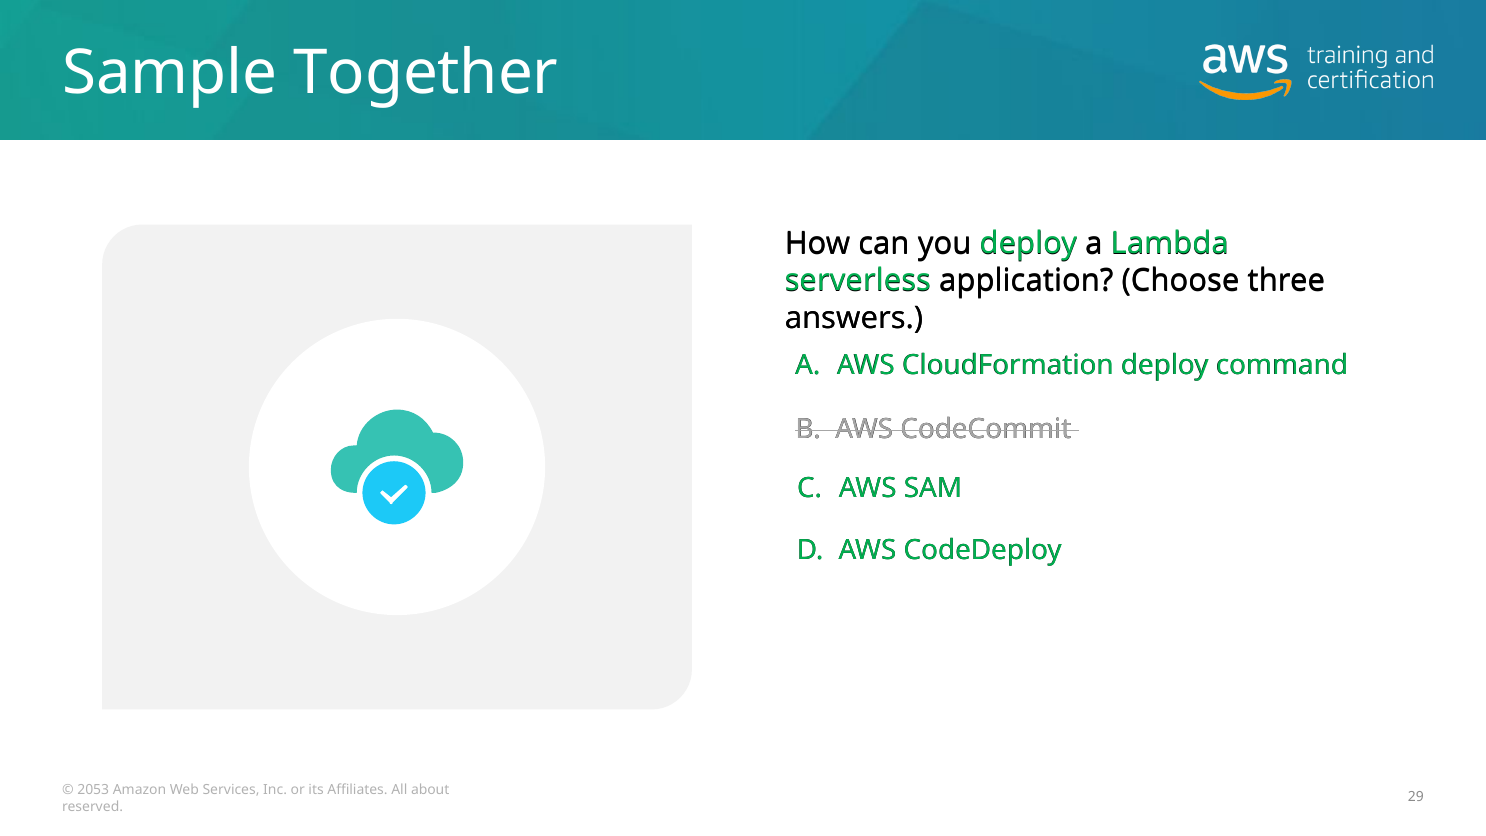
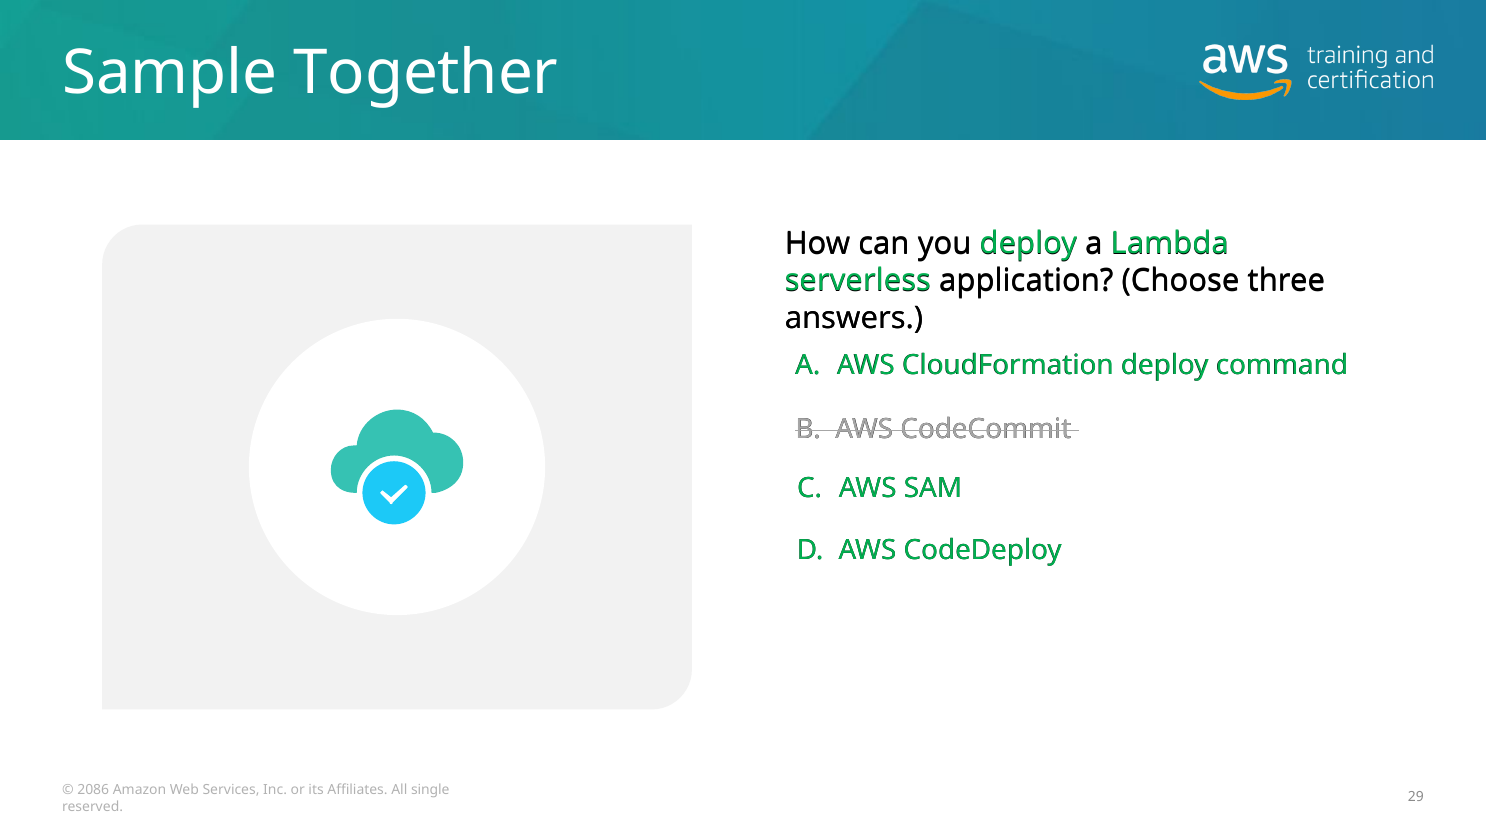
2053: 2053 -> 2086 (93, 790)
about: about -> single (430, 790)
